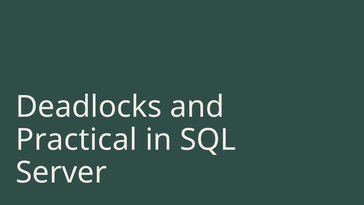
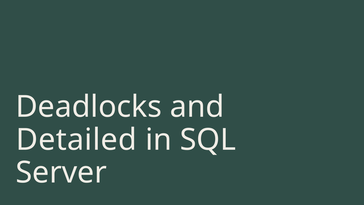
Practical: Practical -> Detailed (76, 140)
